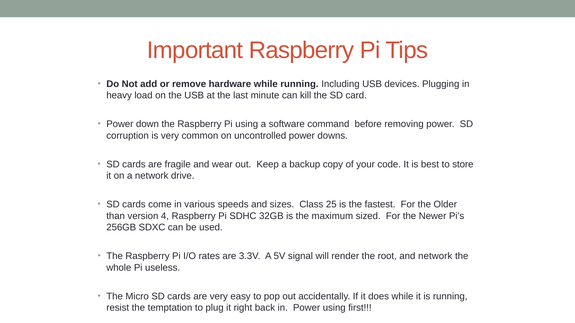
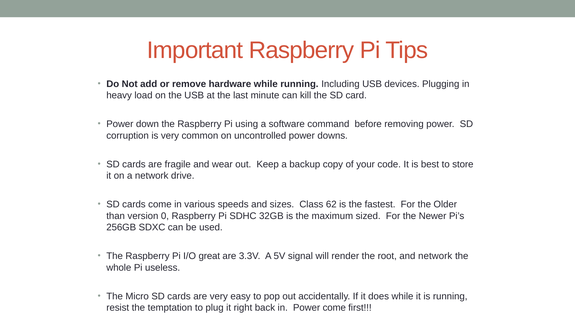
25: 25 -> 62 (331, 205)
4: 4 -> 0 (165, 216)
rates: rates -> great (209, 256)
Power using: using -> come (334, 308)
